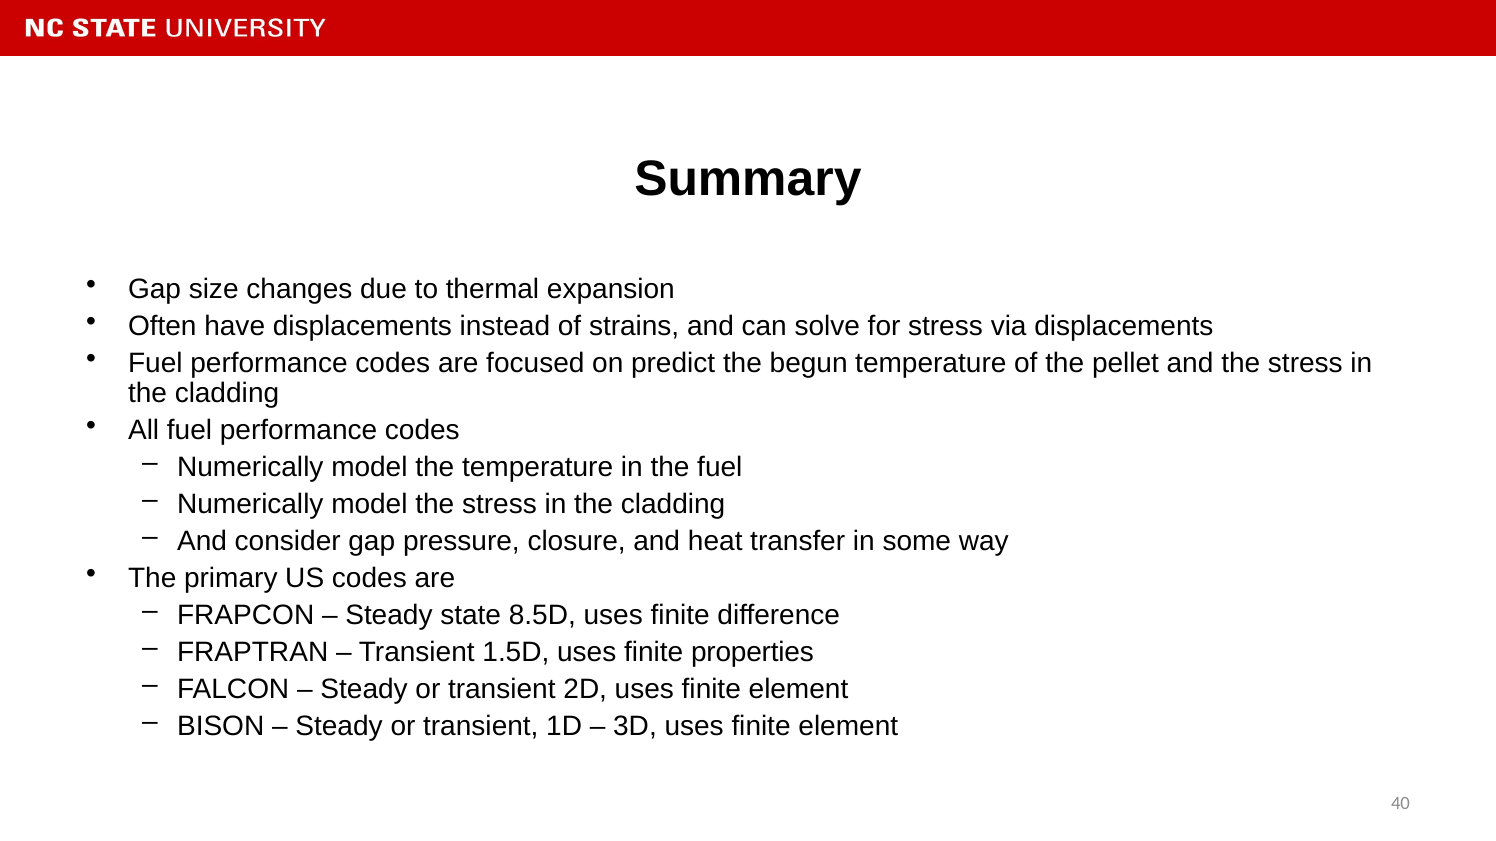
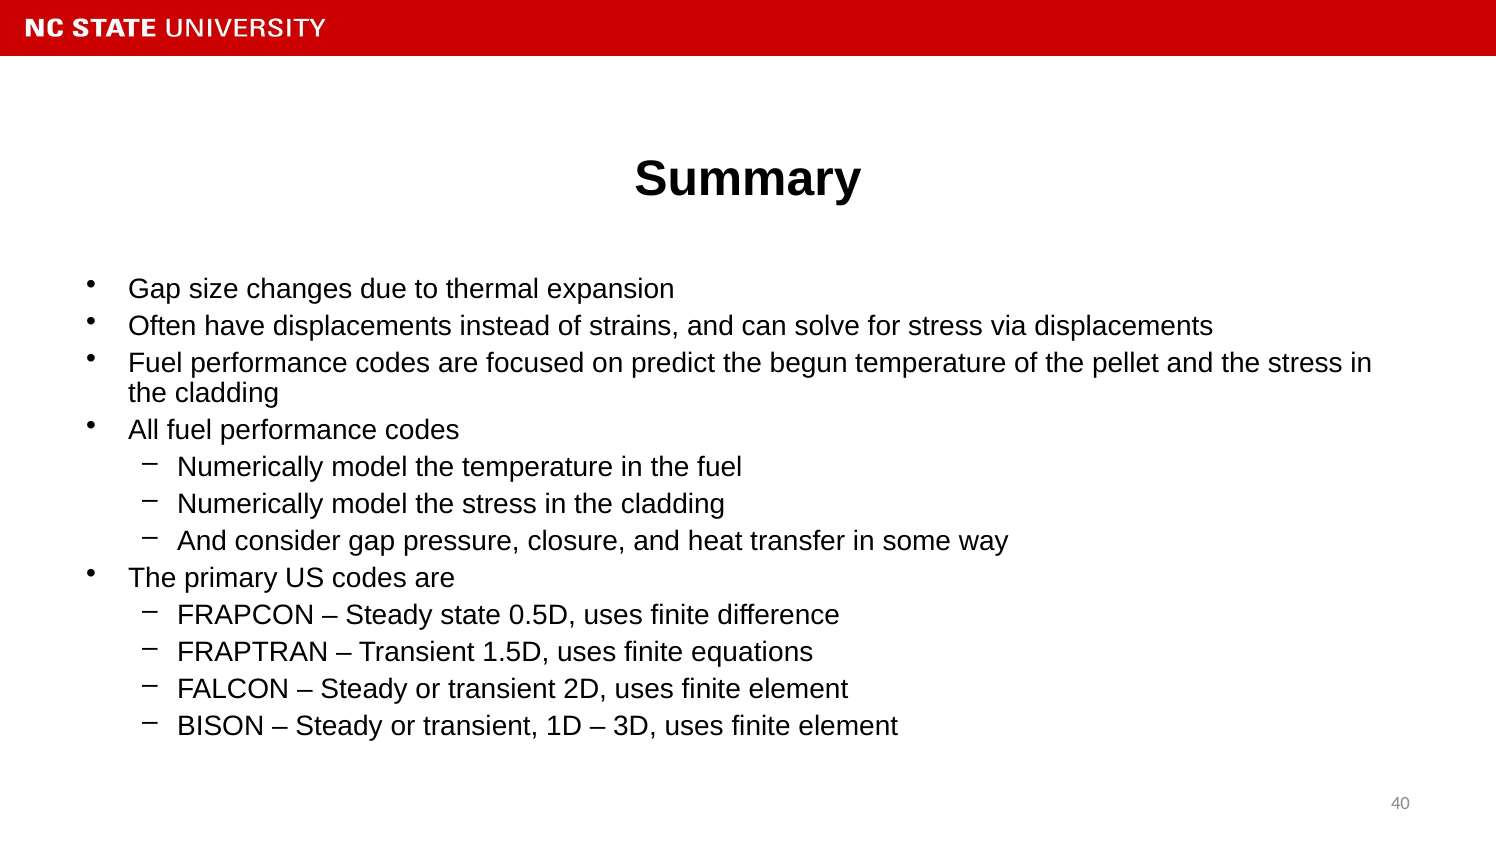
8.5D: 8.5D -> 0.5D (542, 616)
properties: properties -> equations (752, 653)
